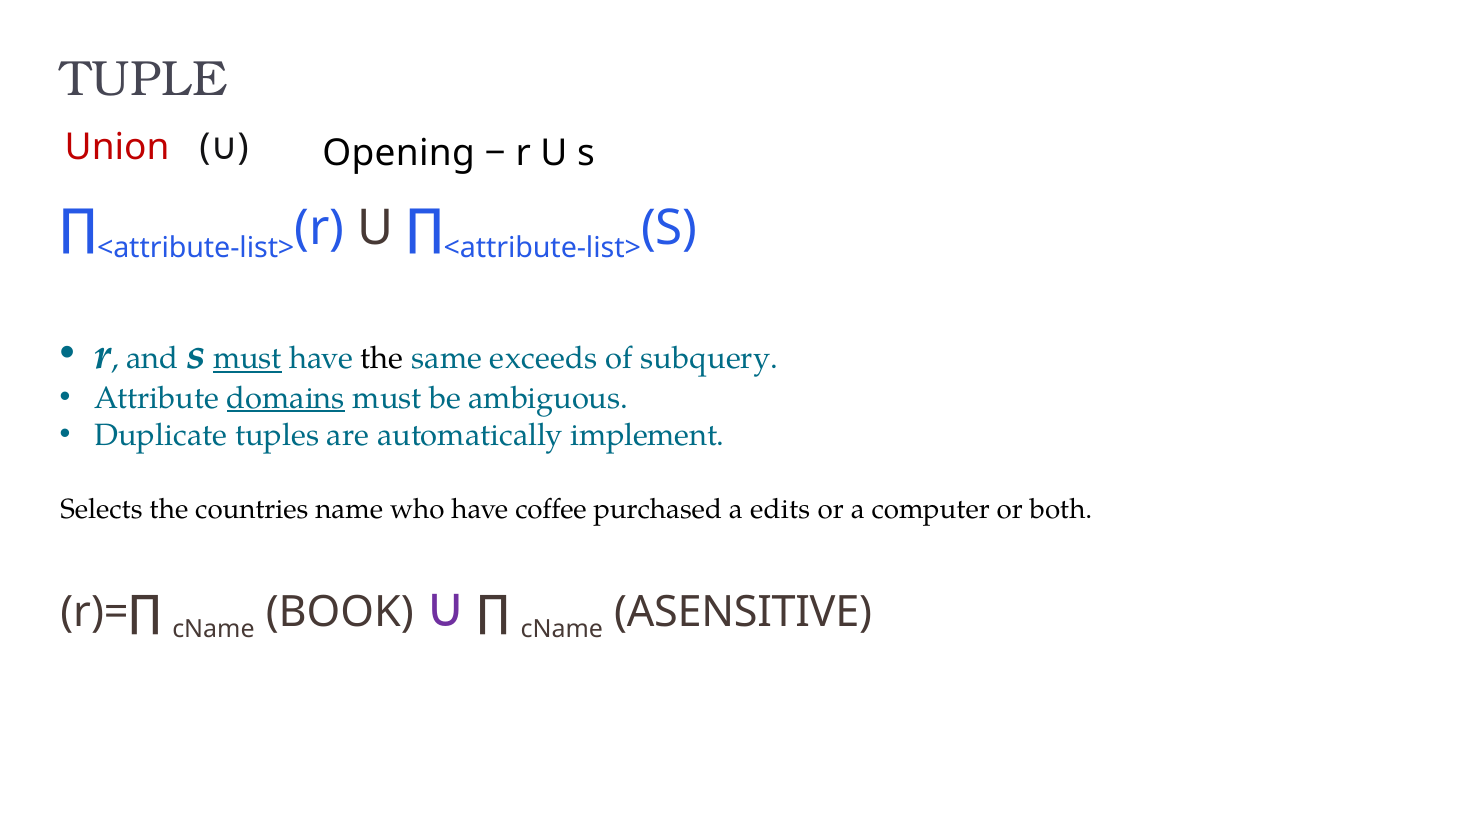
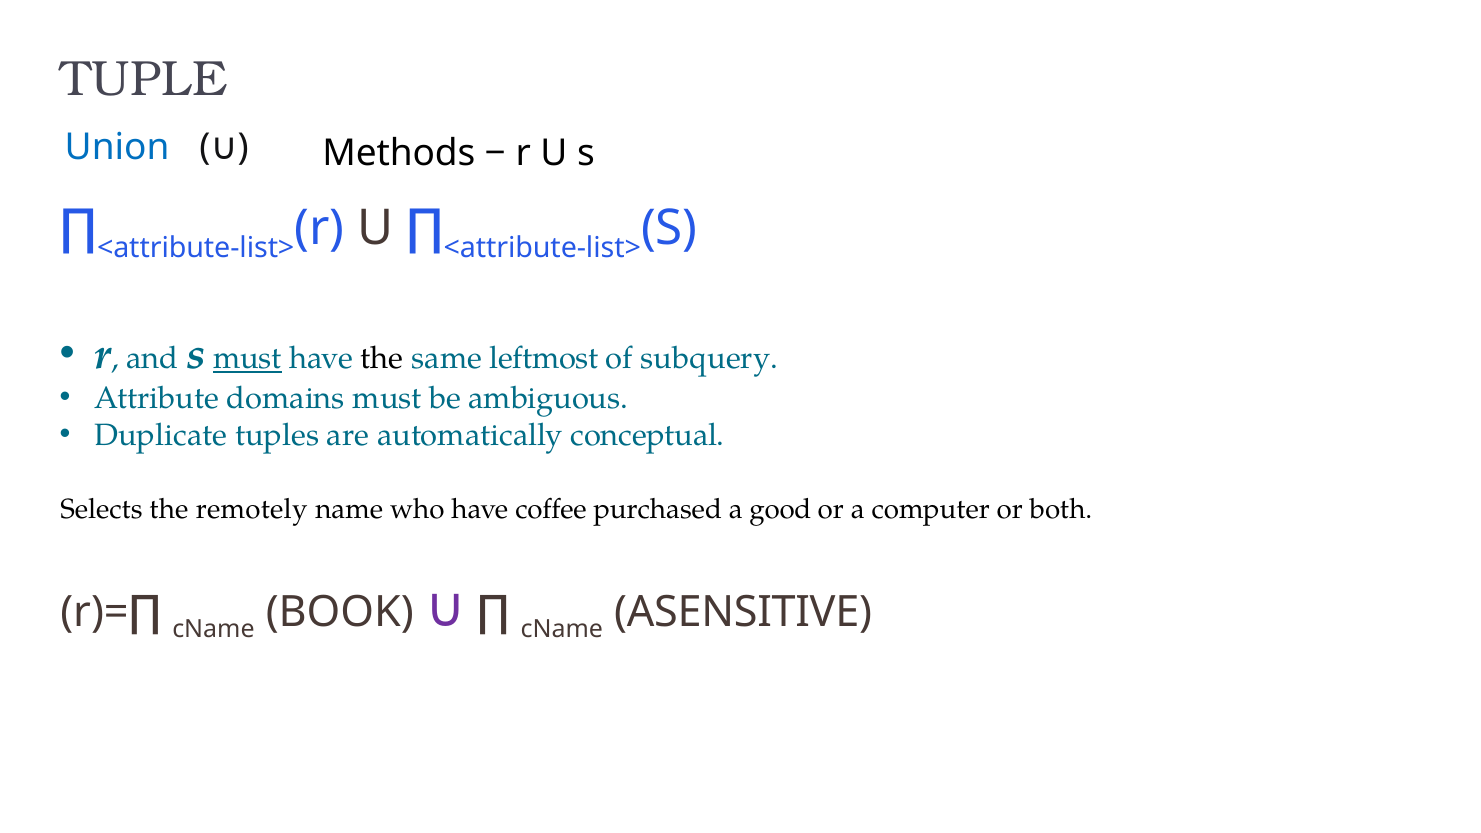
Opening: Opening -> Methods (399, 153)
Union colour: red -> blue (117, 147)
exceeds: exceeds -> leftmost (544, 358)
domains underline: present -> none (286, 398)
implement: implement -> conceptual (648, 435)
countries: countries -> remotely (252, 509)
edits: edits -> good (780, 509)
